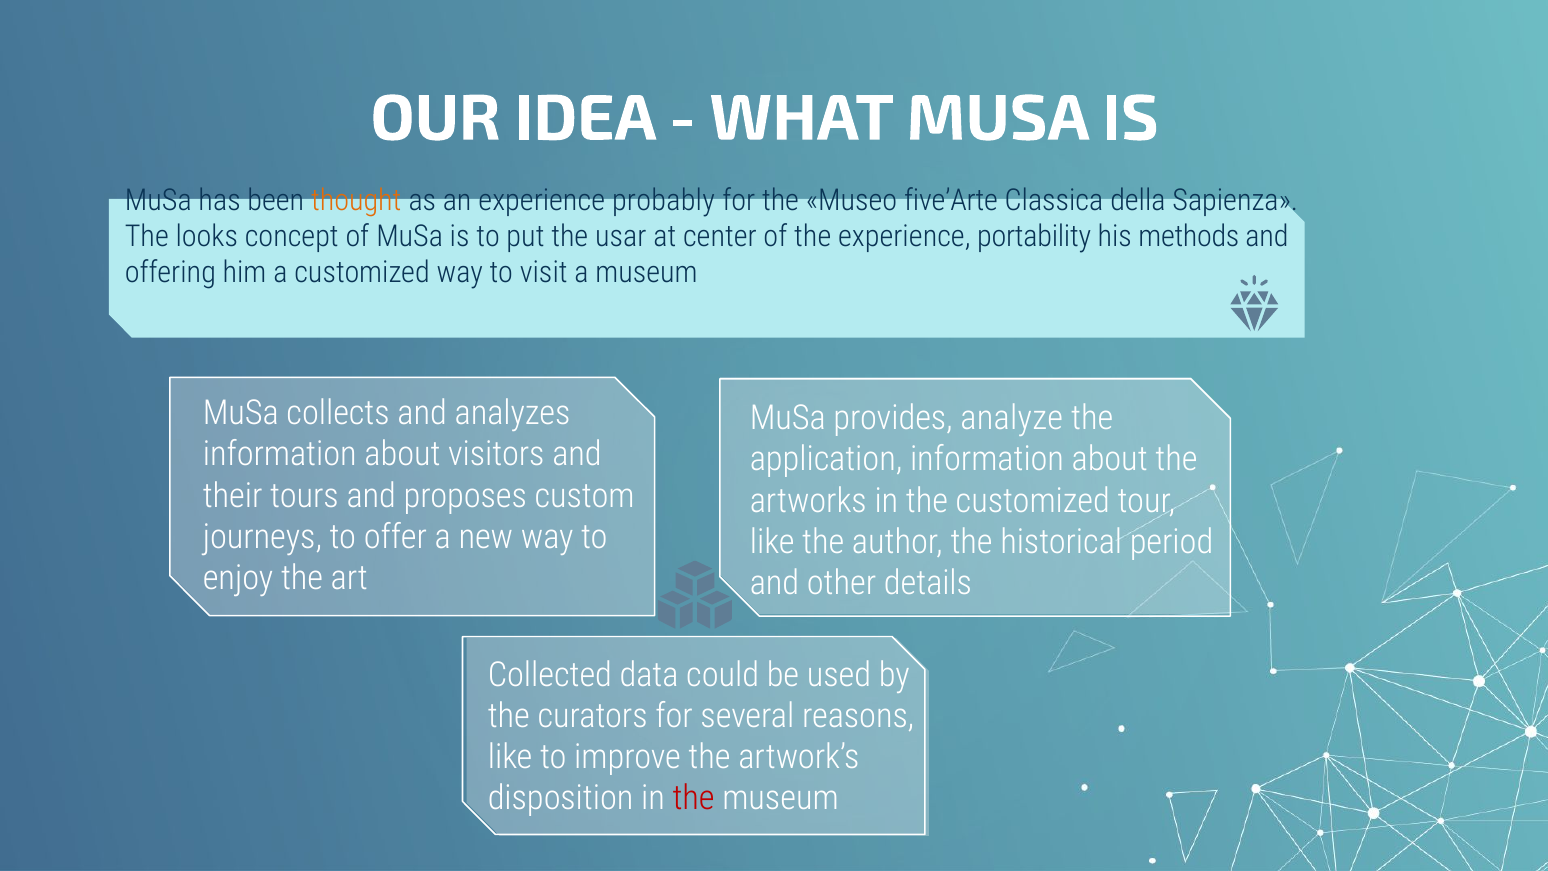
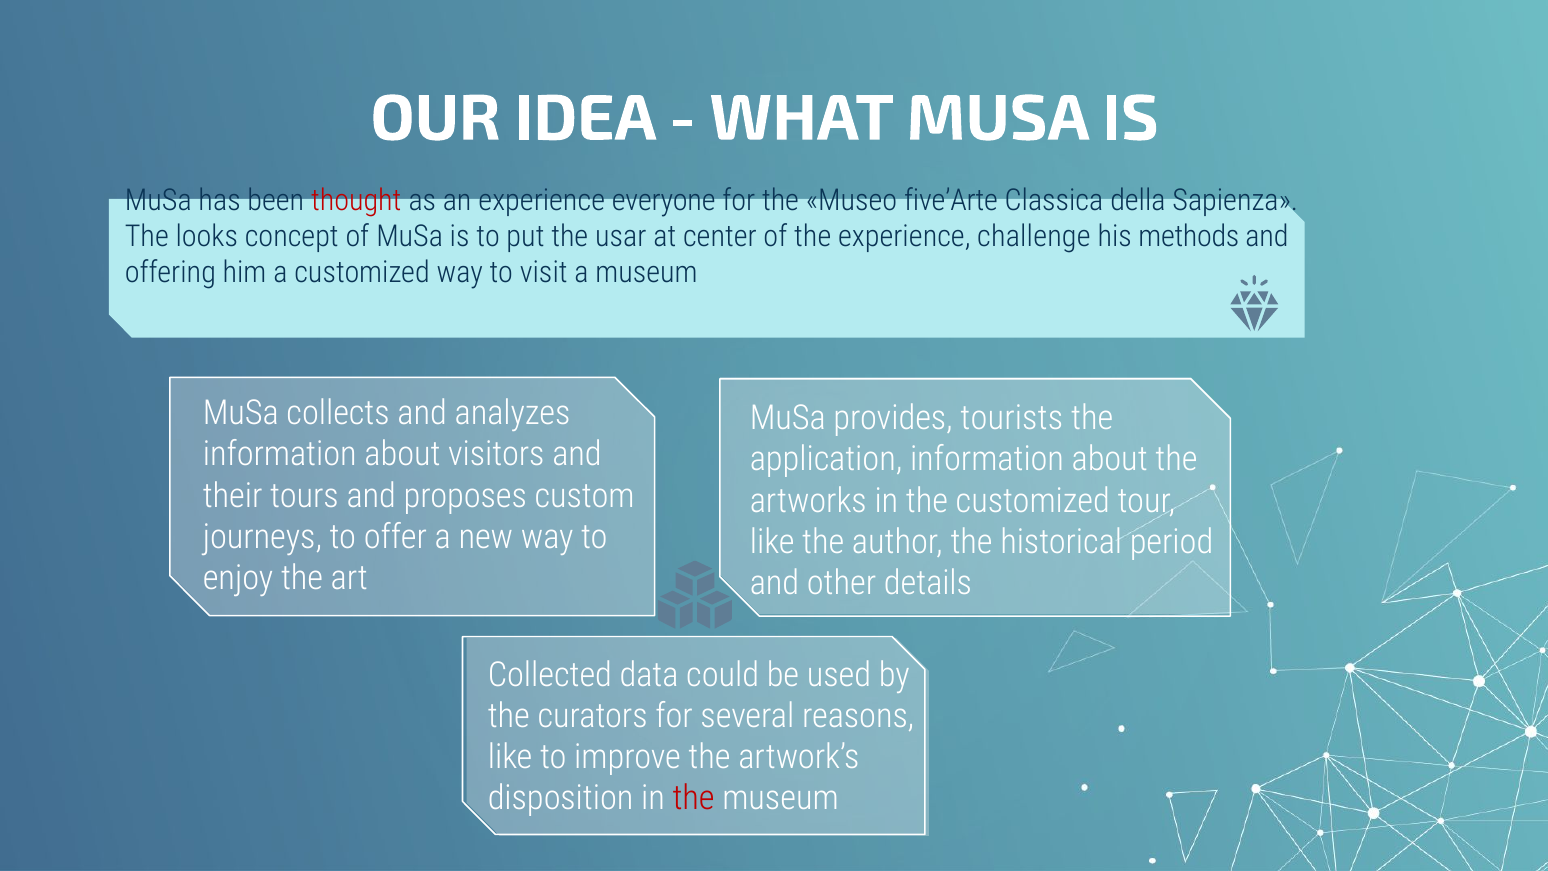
thought colour: orange -> red (356, 201)
probably: probably -> everyone (664, 201)
portability: portability -> challenge (1034, 237)
analyze: analyze -> tourists (1012, 418)
